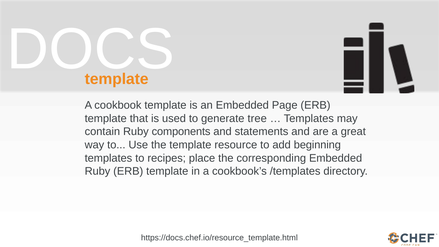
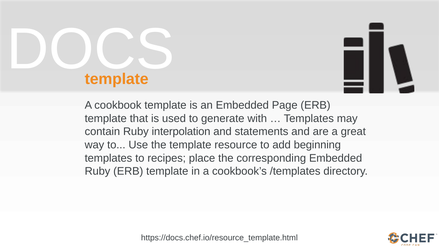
tree: tree -> with (257, 118)
components: components -> interpolation (181, 132)
